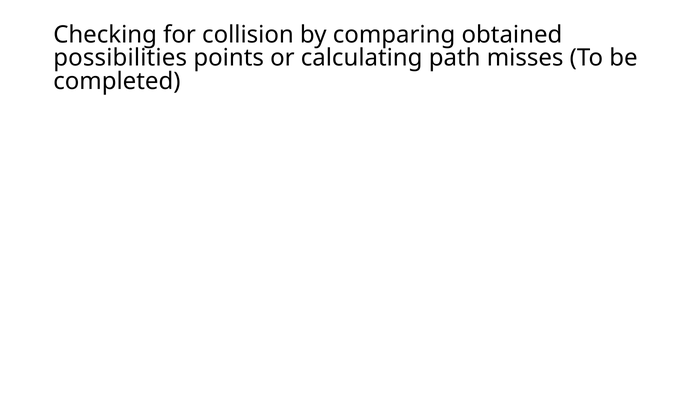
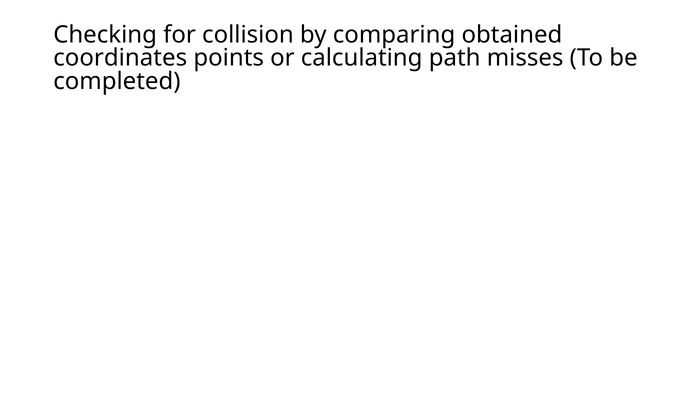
possibilities: possibilities -> coordinates (120, 58)
